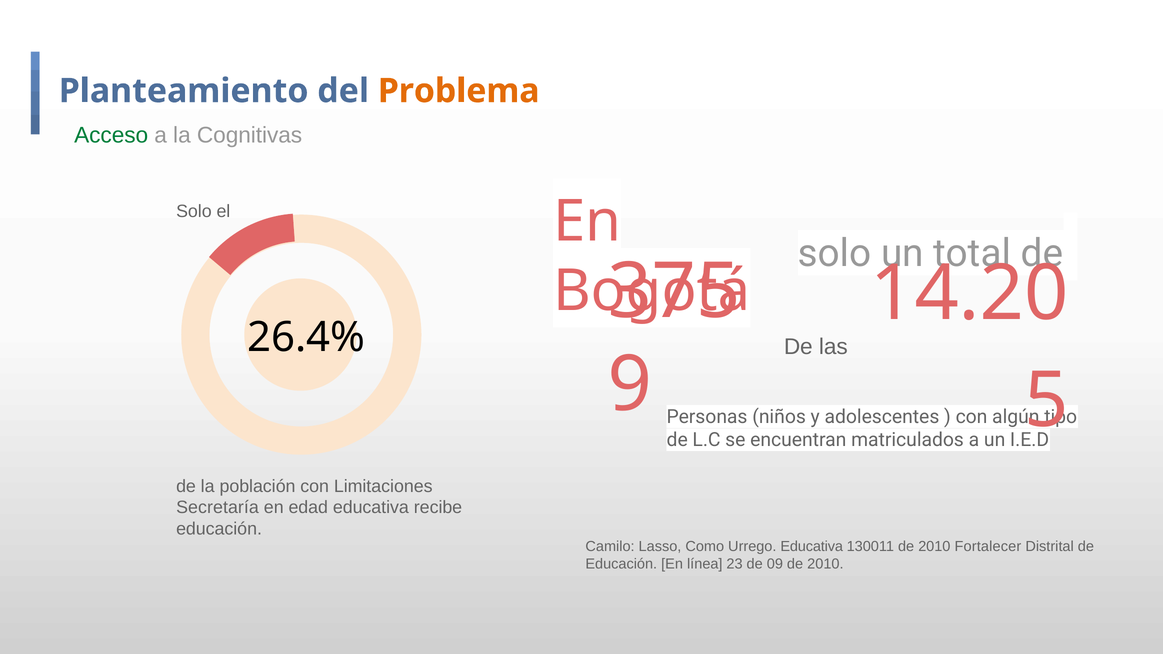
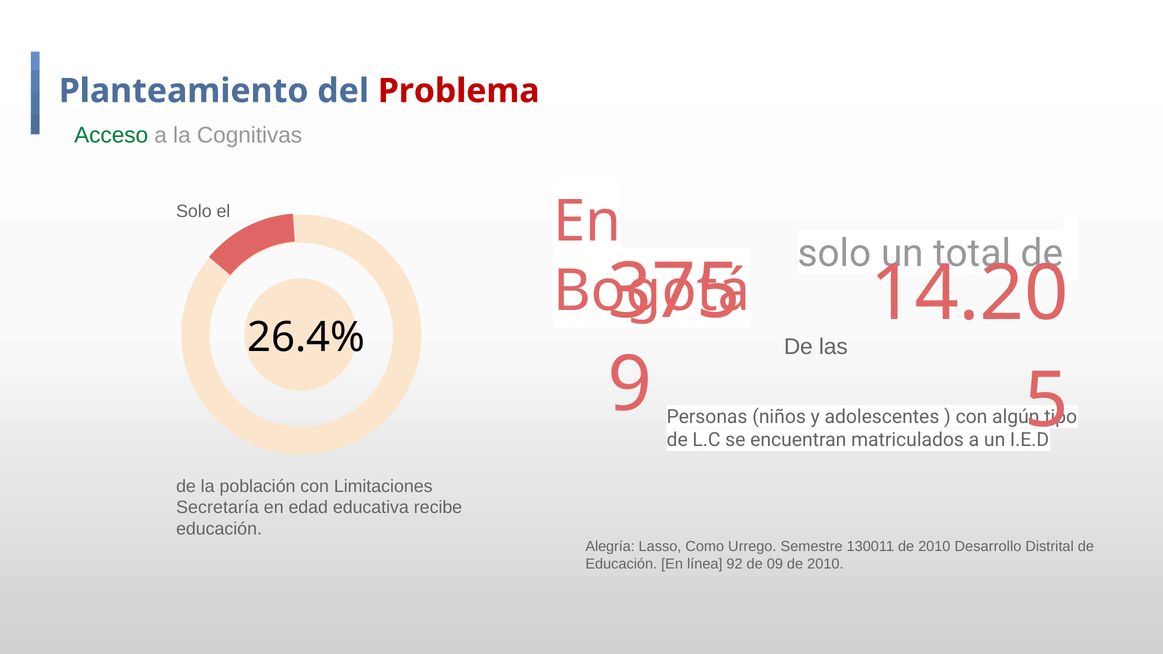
Problema colour: orange -> red (459, 91)
Camilo: Camilo -> Alegría (610, 547)
Urrego Educativa: Educativa -> Semestre (812, 547)
Fortalecer: Fortalecer -> Desarrollo (988, 547)
23: 23 -> 92 (735, 564)
